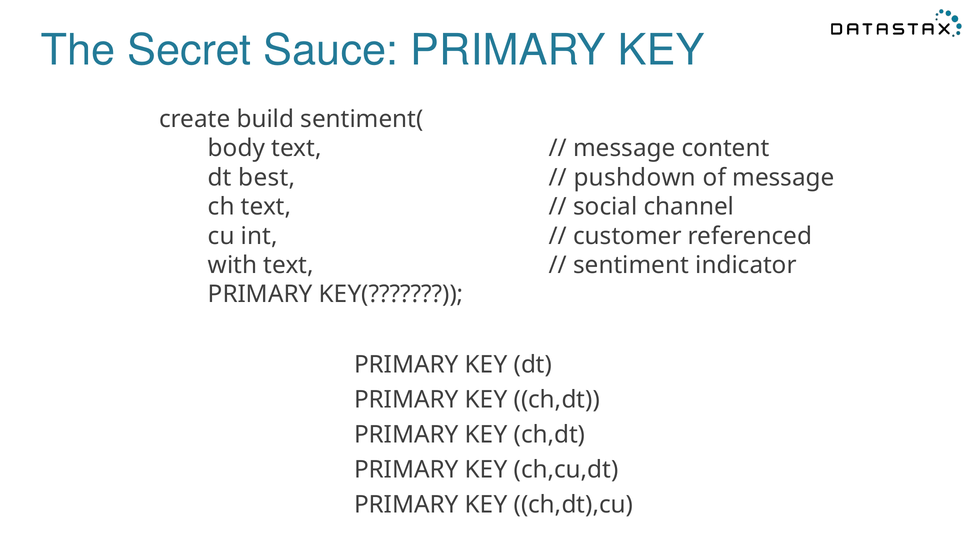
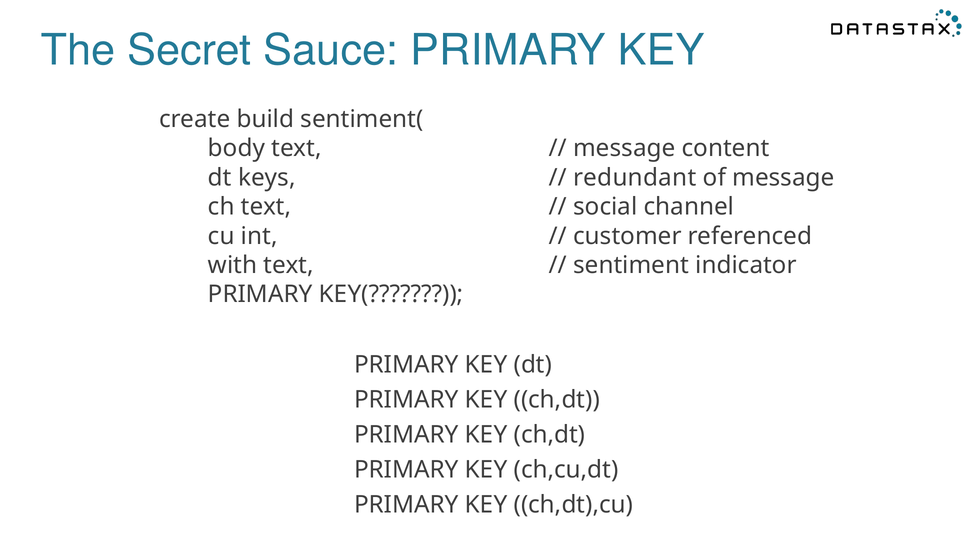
best: best -> keys (267, 177)
pushdown: pushdown -> redundant (635, 177)
